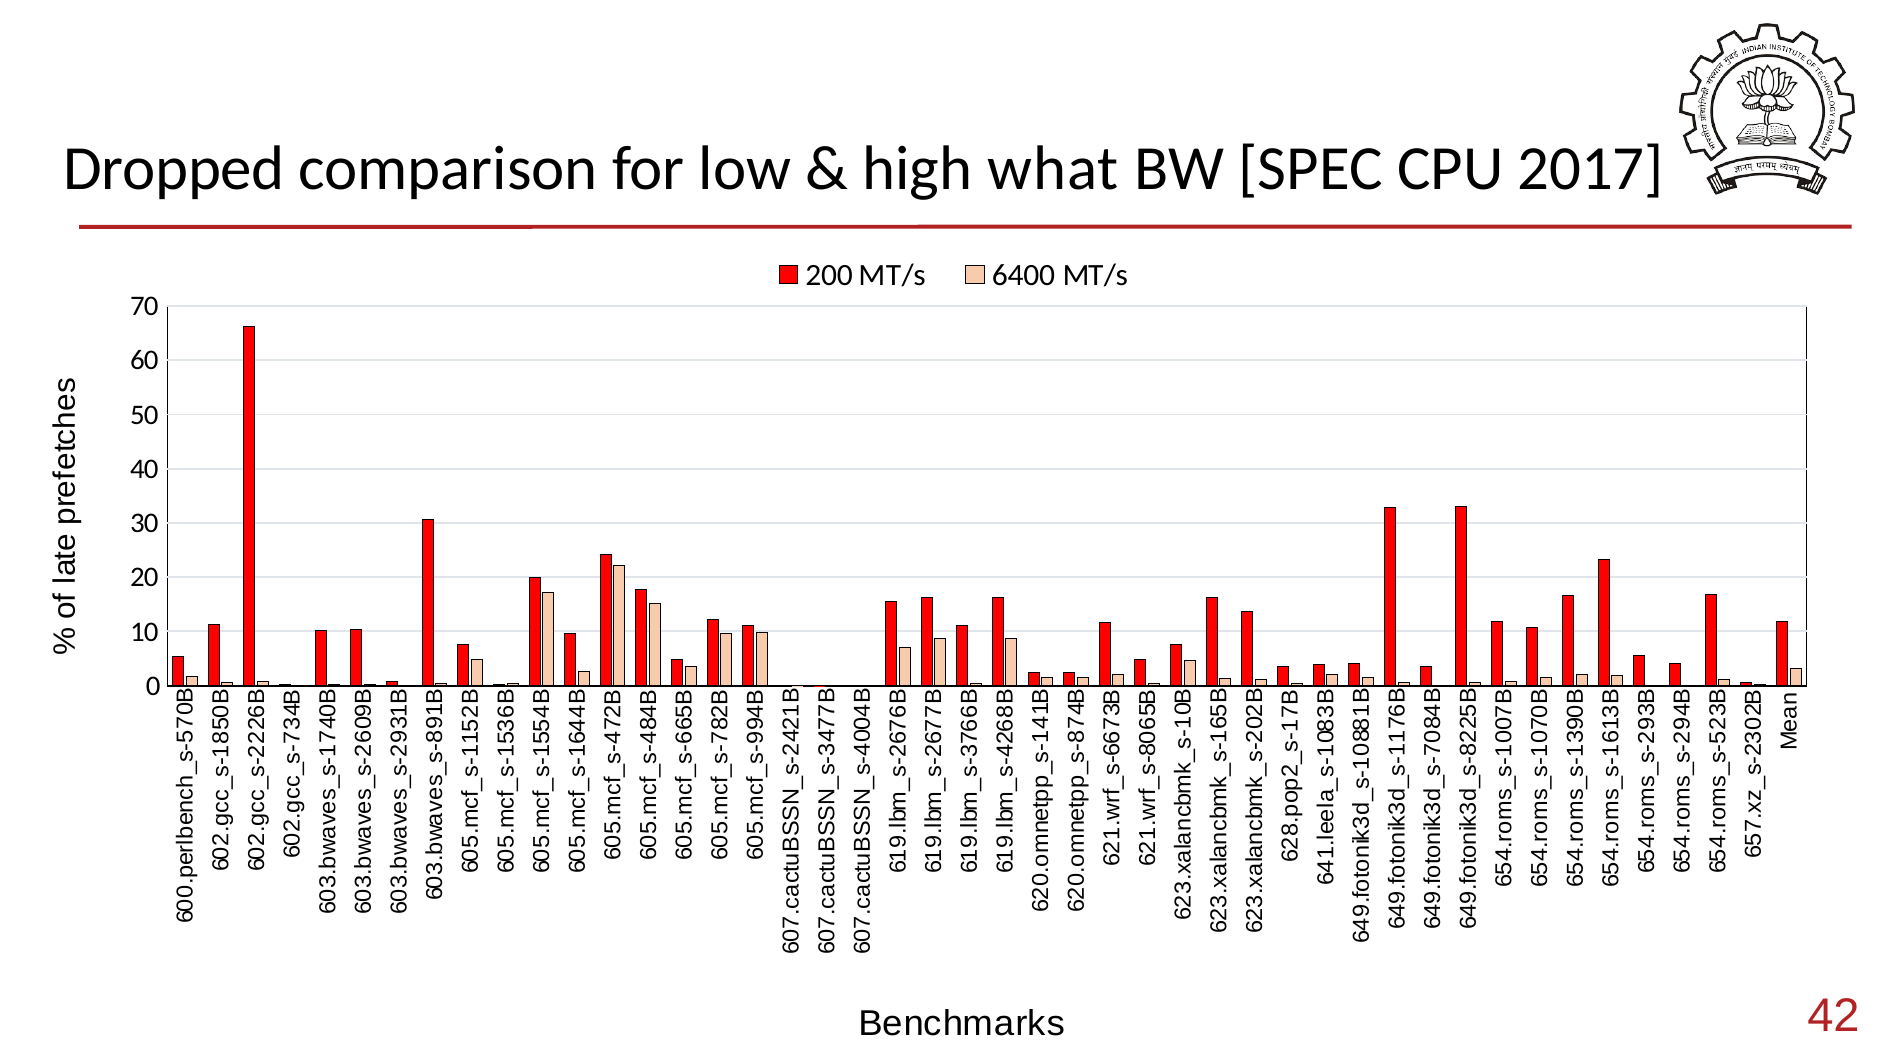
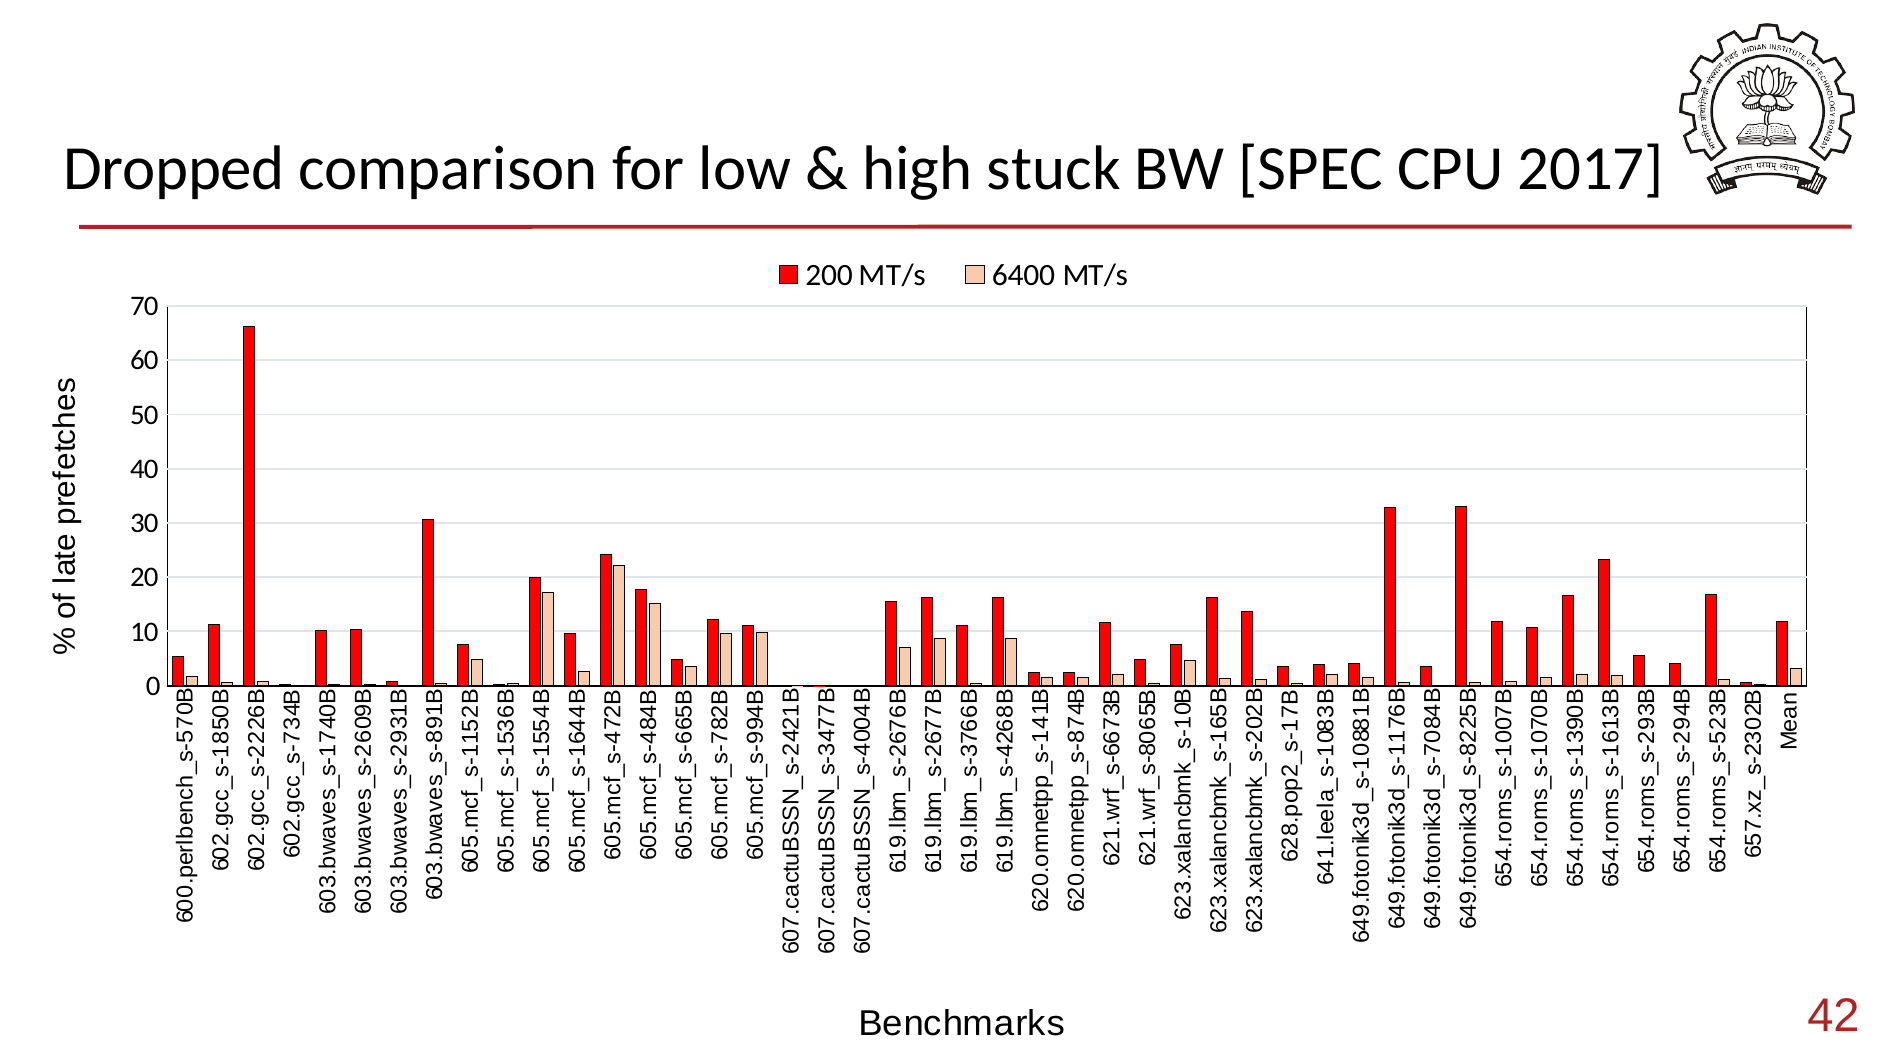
what: what -> stuck (1054, 169)
